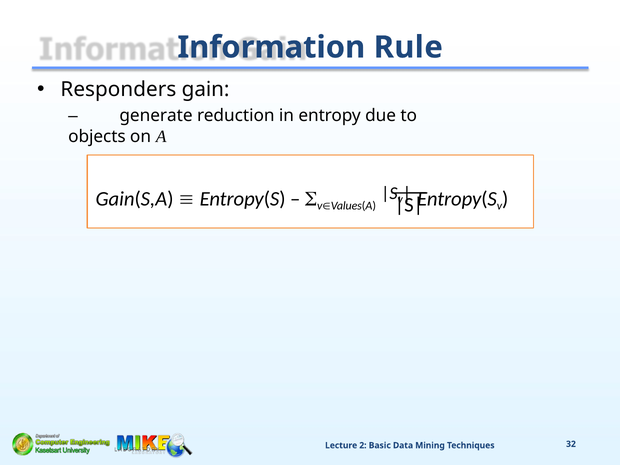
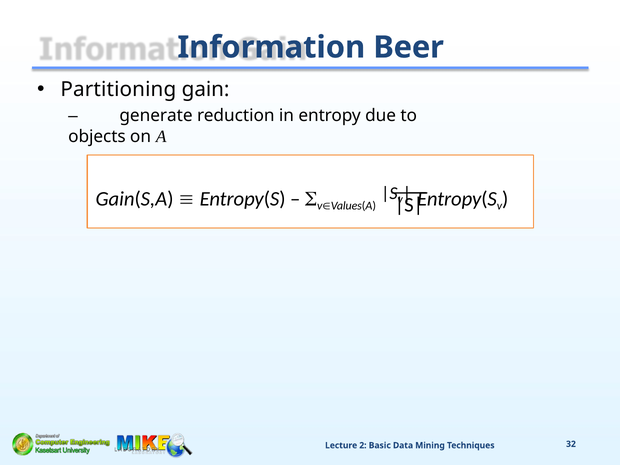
Rule: Rule -> Beer (409, 47)
Responders: Responders -> Partitioning (118, 90)
